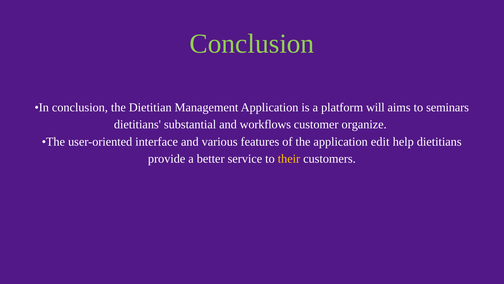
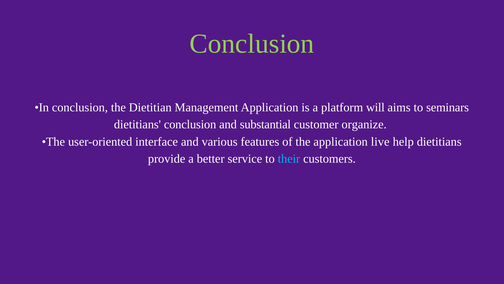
dietitians substantial: substantial -> conclusion (190, 124)
workflows: workflows -> substantial (265, 124)
edit: edit -> live (380, 141)
their colour: yellow -> light blue (289, 158)
